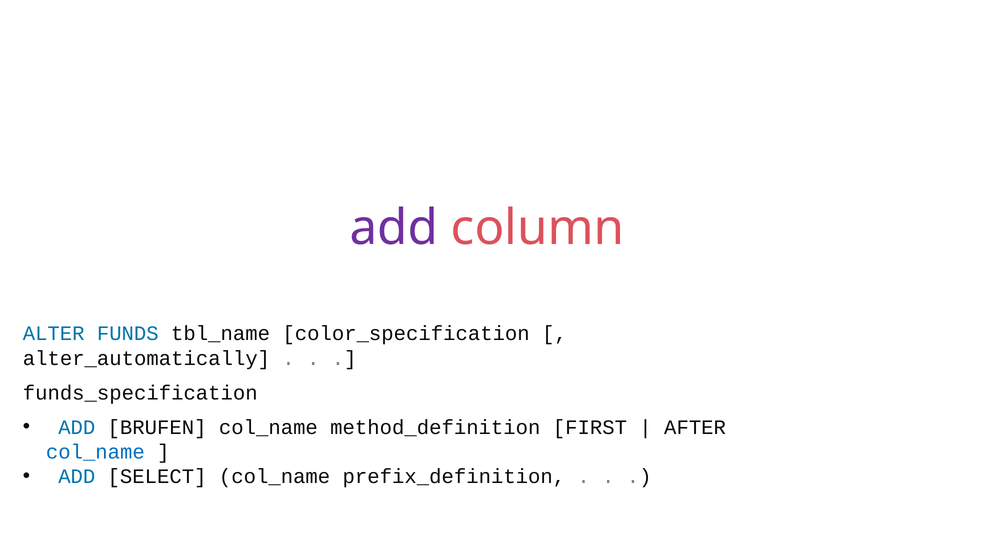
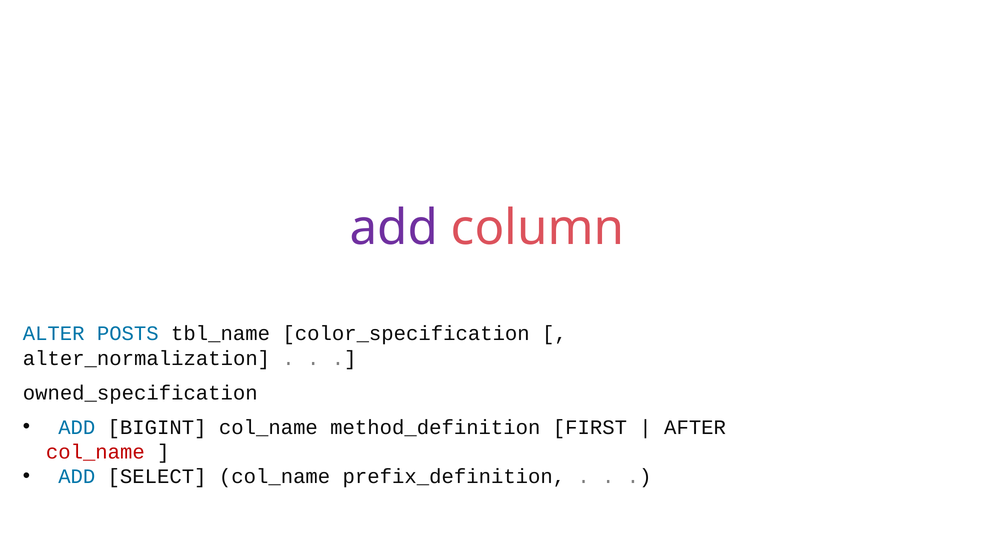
FUNDS: FUNDS -> POSTS (128, 334)
alter_automatically: alter_automatically -> alter_normalization (146, 358)
funds_specification: funds_specification -> owned_specification (140, 393)
BRUFEN: BRUFEN -> BIGINT (157, 427)
col_name colour: blue -> red (95, 452)
